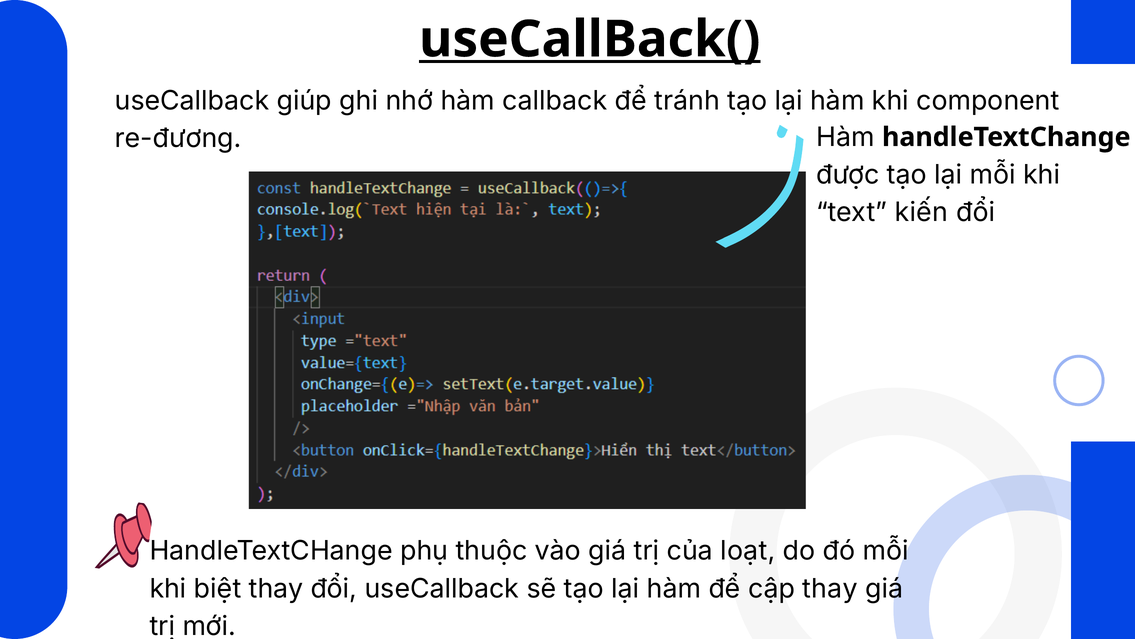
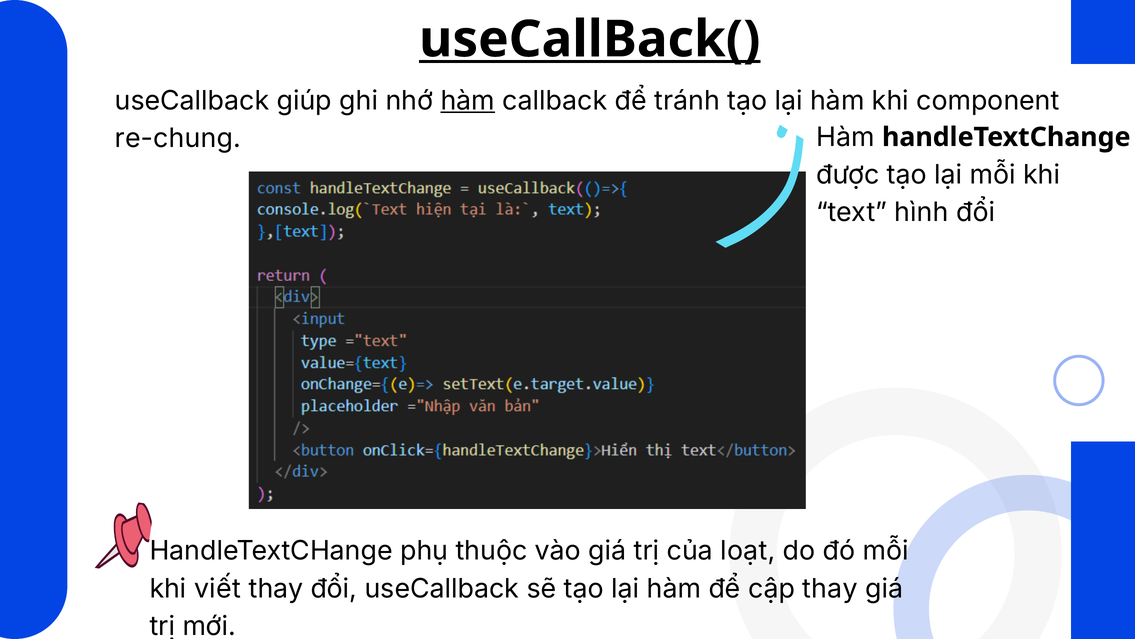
hàm underline: none -> present (468, 101)
re-đương: re-đương -> re-chung (178, 138)
kiến: kiến -> hình (922, 212)
biệt: biệt -> viết (218, 588)
